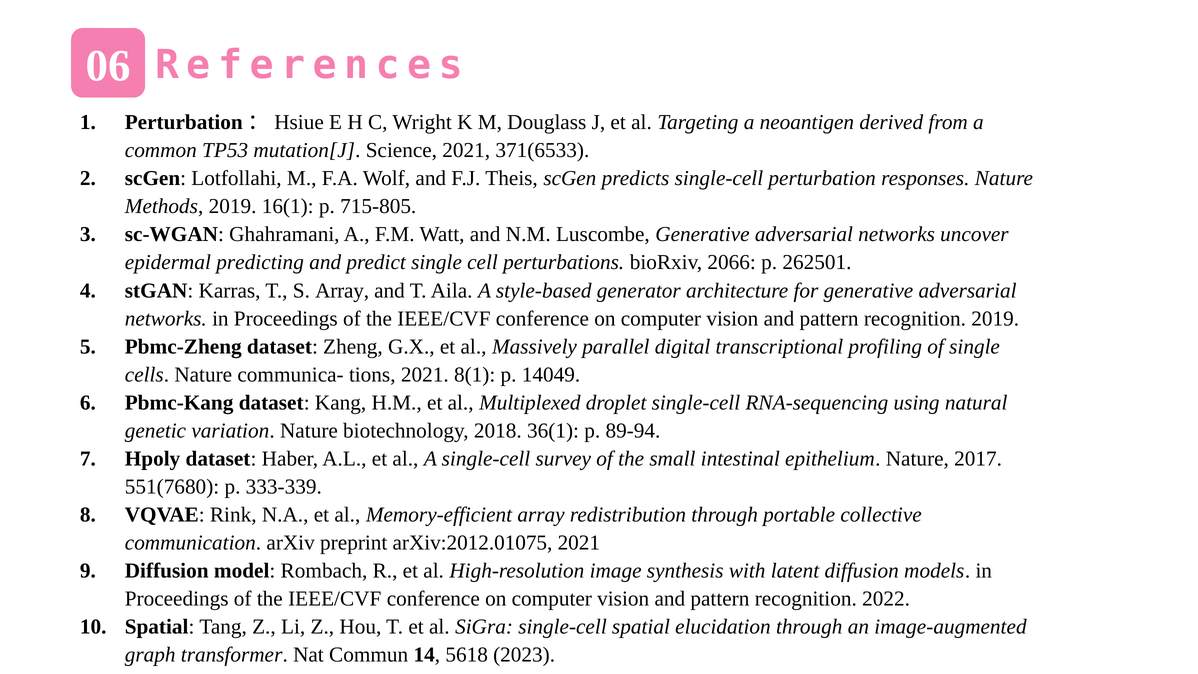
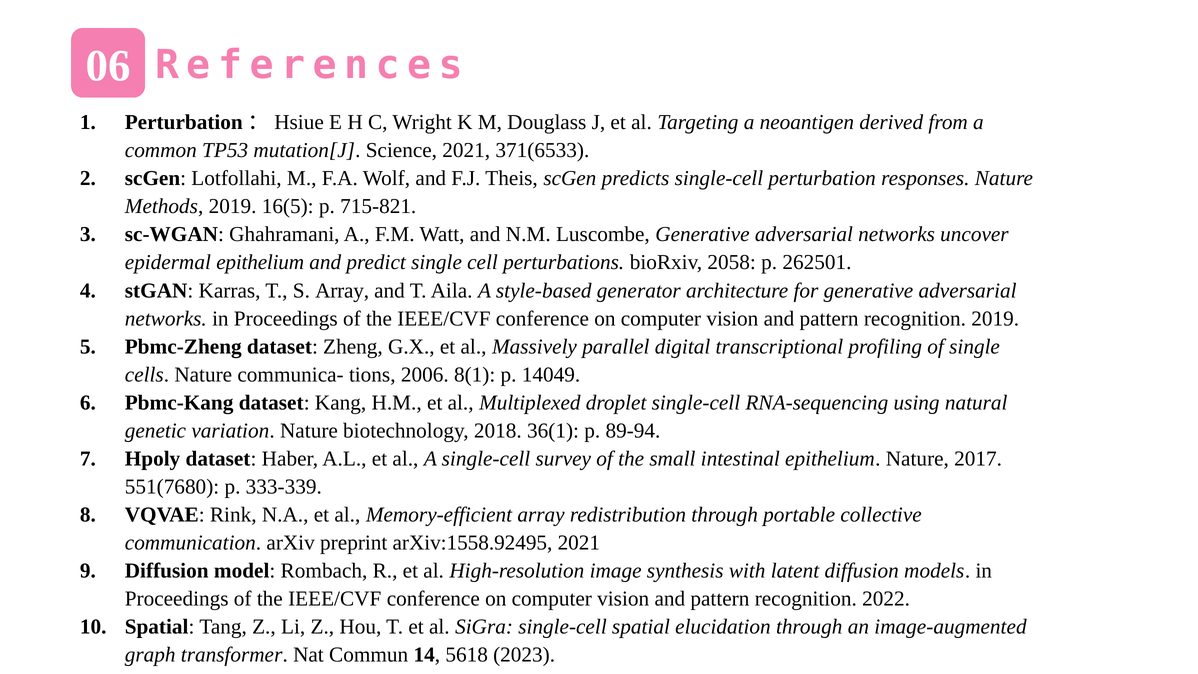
16(1: 16(1 -> 16(5 (288, 206)
715-805: 715-805 -> 715-821 (378, 206)
epidermal predicting: predicting -> epithelium (260, 262)
2066: 2066 -> 2058 (732, 262)
tions 2021: 2021 -> 2006 (425, 375)
arXiv:2012.01075: arXiv:2012.01075 -> arXiv:1558.92495 (472, 543)
